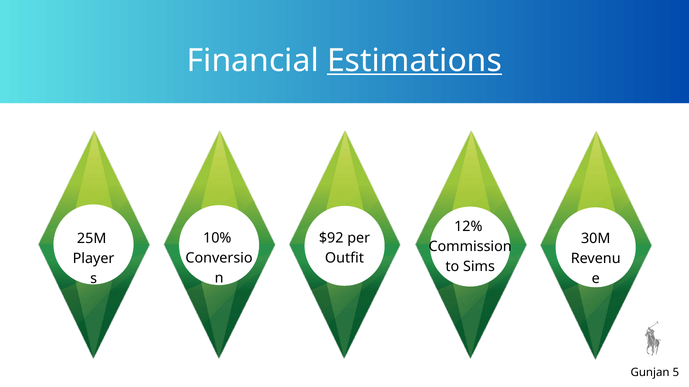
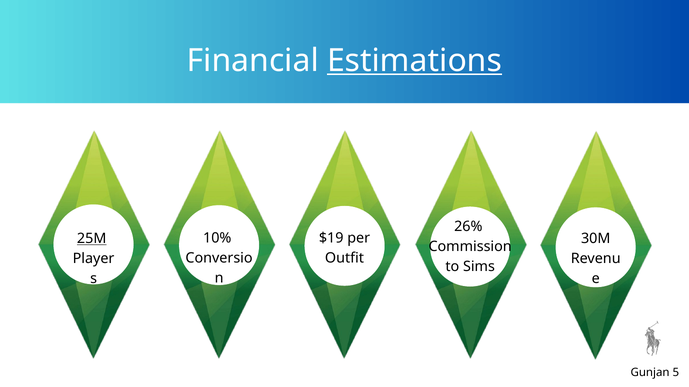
12%: 12% -> 26% (468, 227)
$92: $92 -> $19 (331, 238)
25M underline: none -> present (92, 239)
